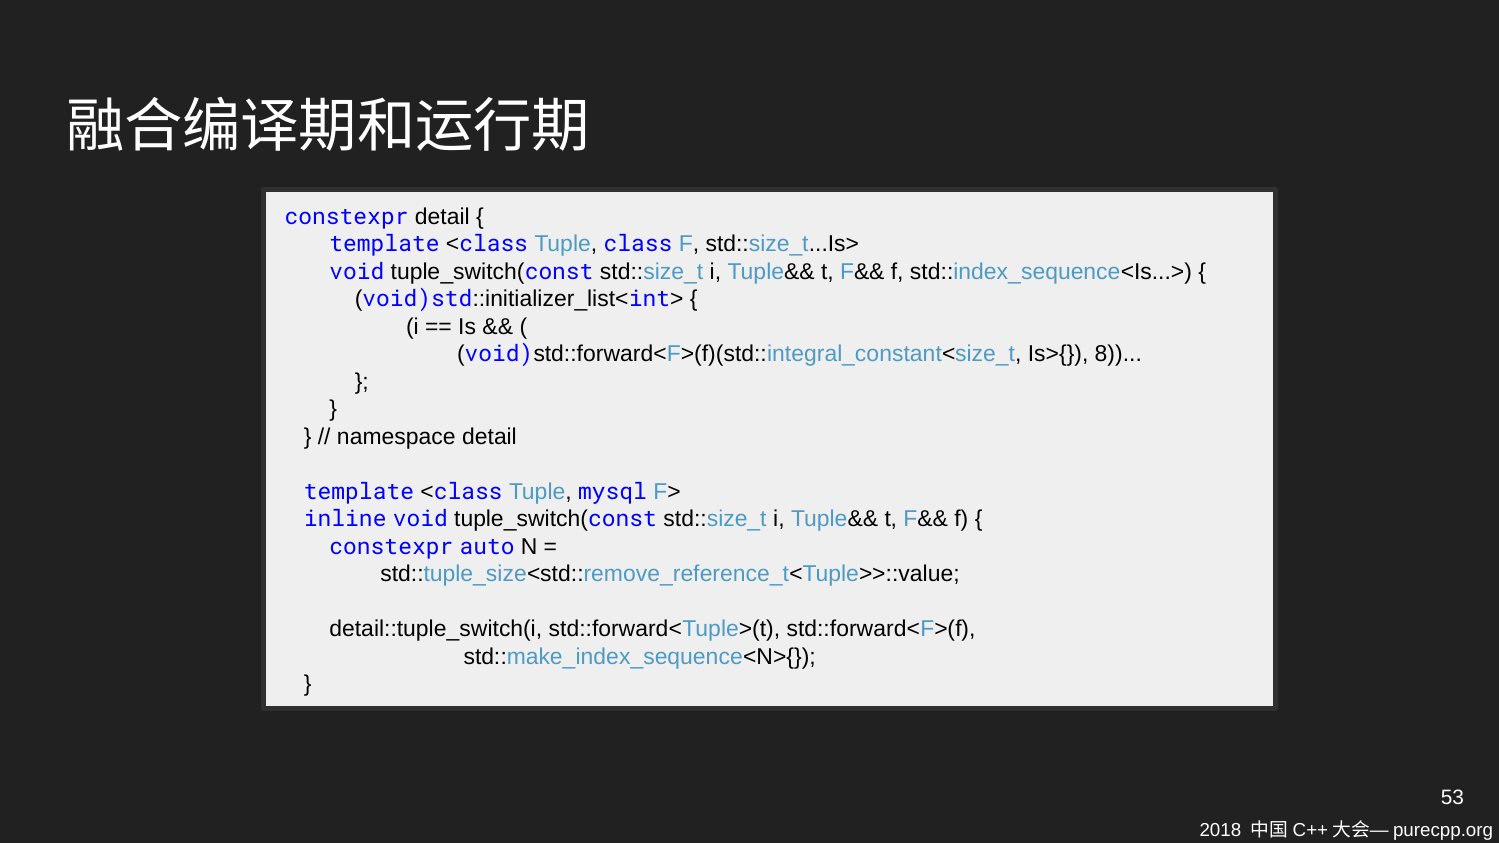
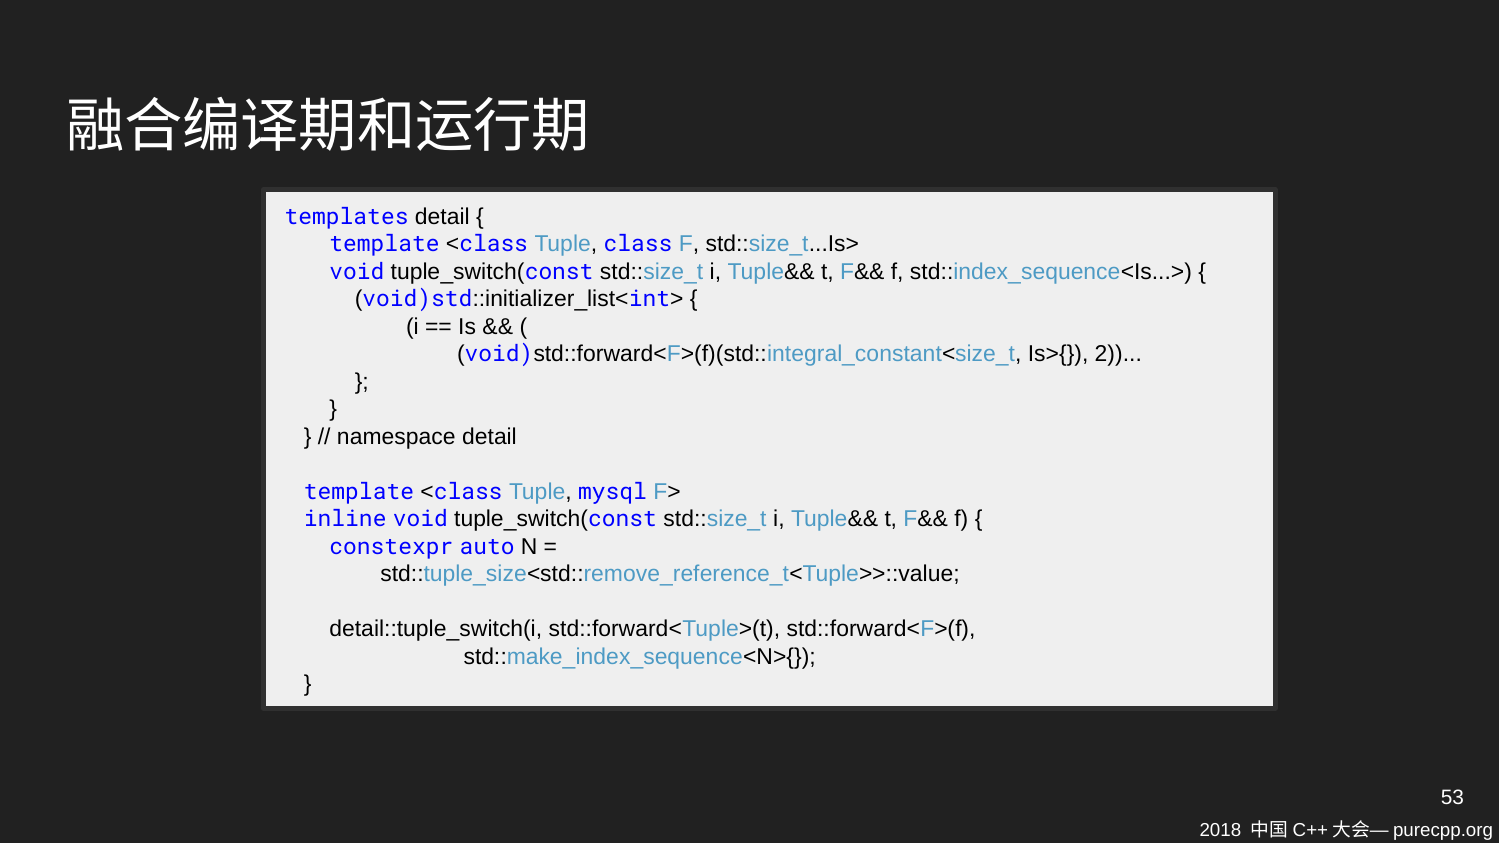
constexpr: constexpr -> templates (347, 217)
8: 8 -> 2 (1118, 354)
